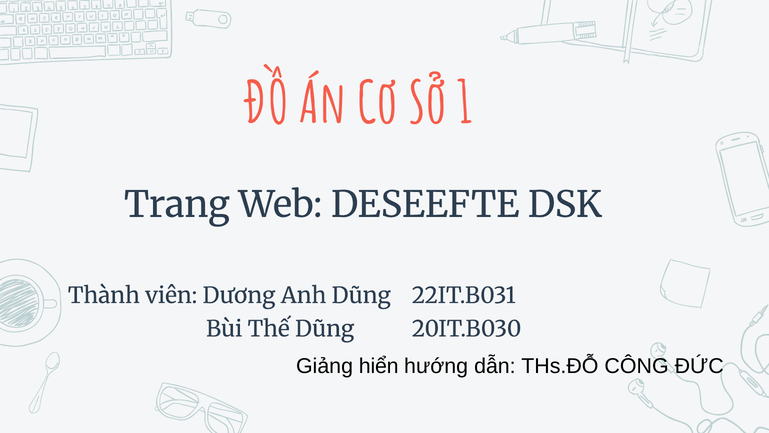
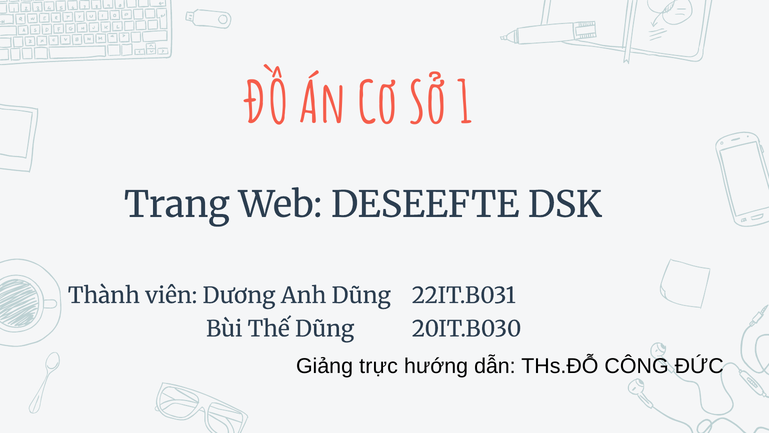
hiển: hiển -> trực (379, 366)
